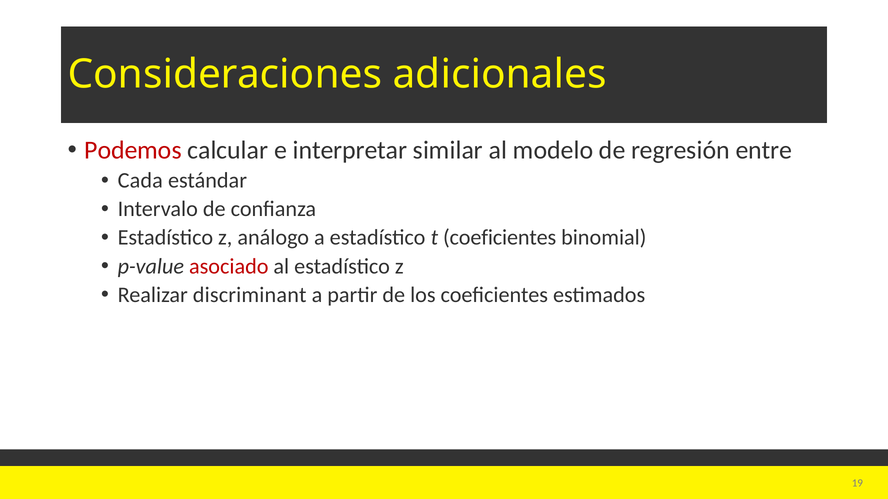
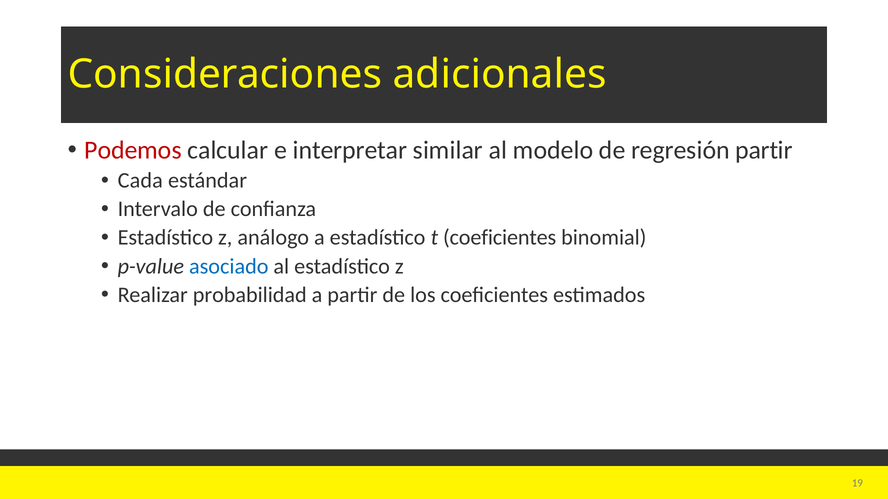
regresión entre: entre -> partir (764, 150)
asociado colour: red -> blue (229, 266)
discriminant: discriminant -> probabilidad (250, 295)
